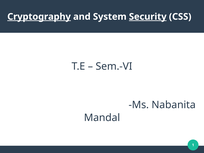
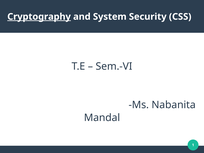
Security underline: present -> none (148, 17)
